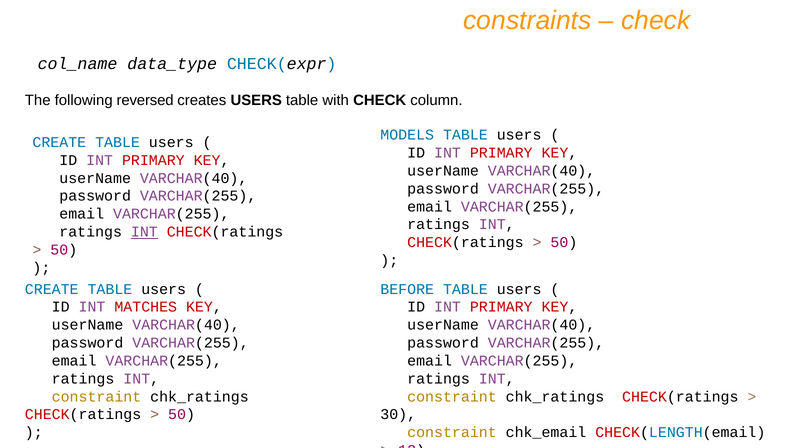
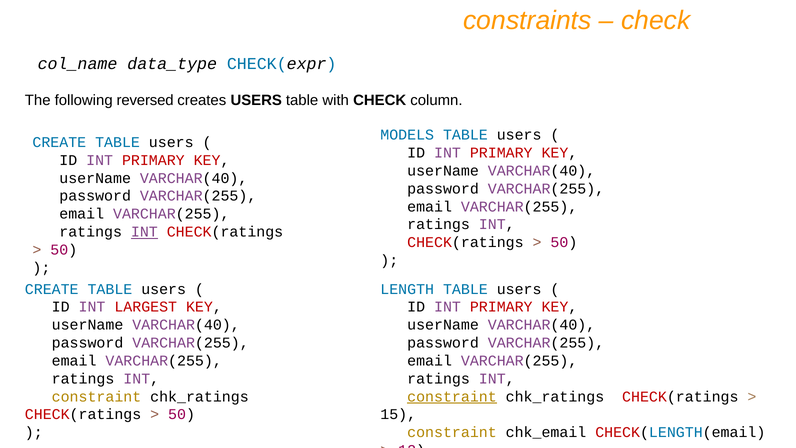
BEFORE: BEFORE -> LENGTH (407, 289)
MATCHES: MATCHES -> LARGEST (146, 307)
constraint underline: none -> present (452, 396)
30: 30 -> 15 (398, 414)
